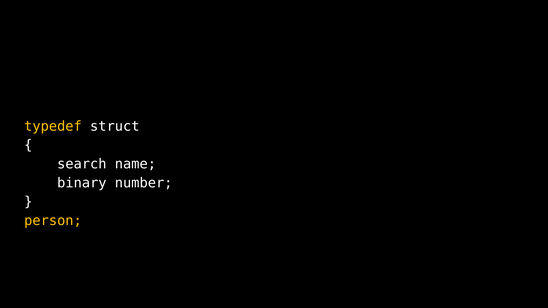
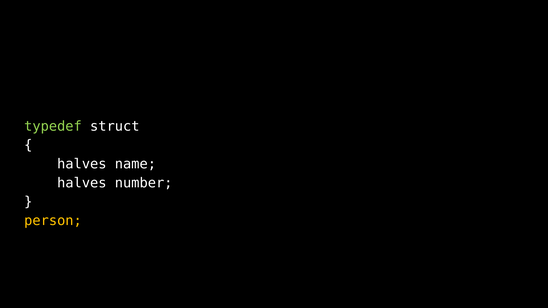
typedef colour: yellow -> light green (53, 126)
search: search -> halves (82, 164)
binary: binary -> halves (82, 183)
